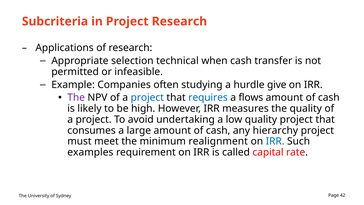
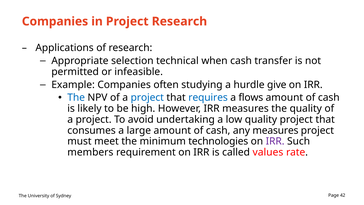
Subcriteria: Subcriteria -> Companies (55, 21)
The colour: purple -> blue (76, 98)
any hierarchy: hierarchy -> measures (275, 130)
realignment: realignment -> technologies (218, 141)
IRR colour: blue -> purple (275, 141)
examples: examples -> members (90, 152)
capital: capital -> values (268, 152)
